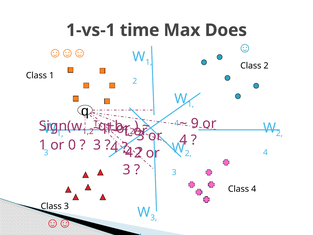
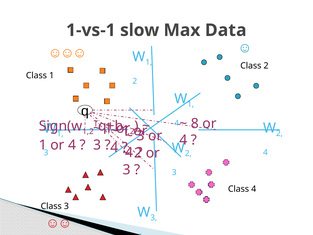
time: time -> slow (140, 30)
Does: Does -> Data (226, 30)
9: 9 -> 8 (195, 123)
0: 0 -> 4 (72, 145)
